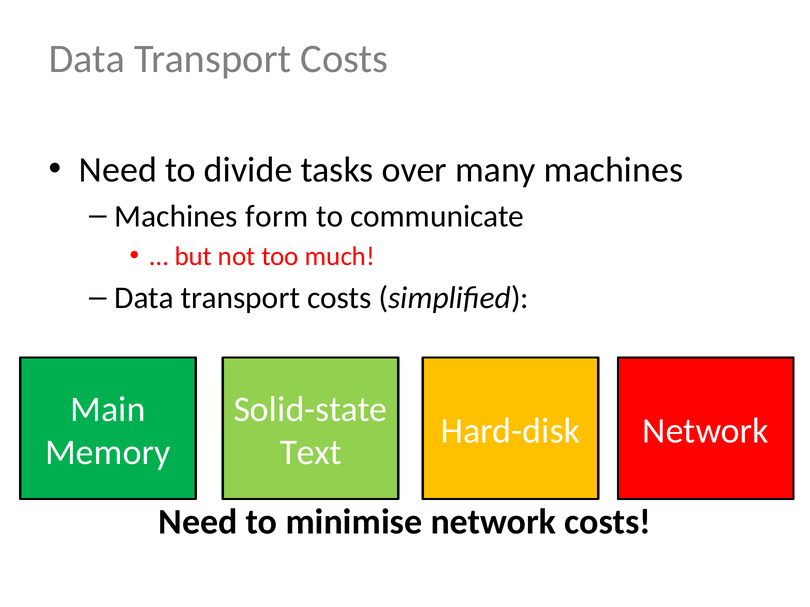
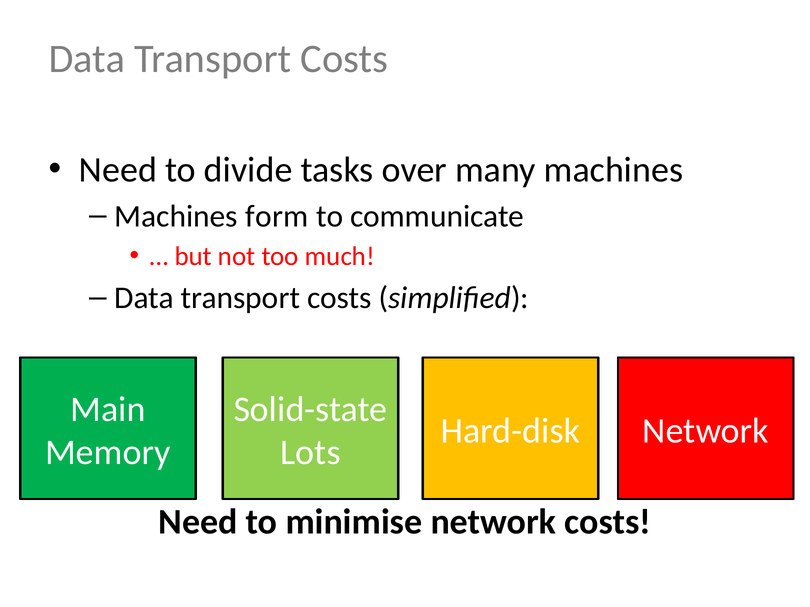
Text: Text -> Lots (310, 453)
